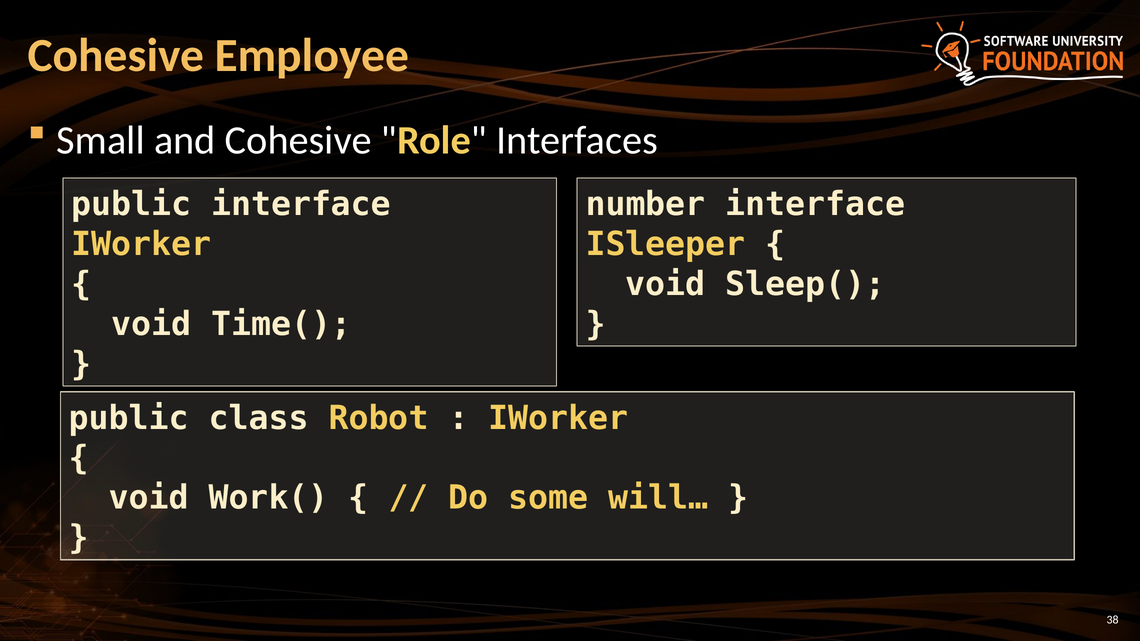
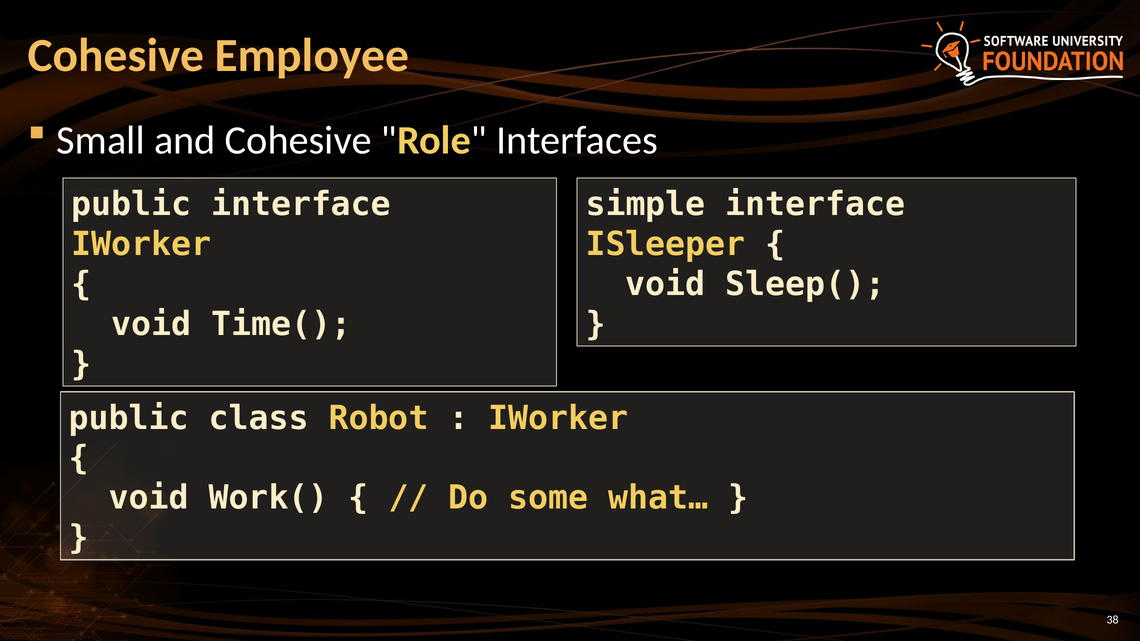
number: number -> simple (646, 205)
will…: will… -> what… (658, 498)
